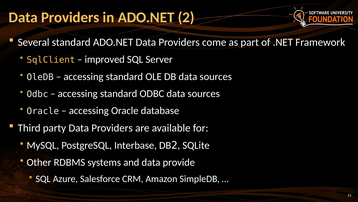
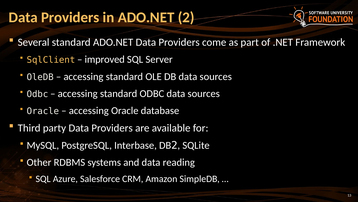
provide: provide -> reading (179, 162)
